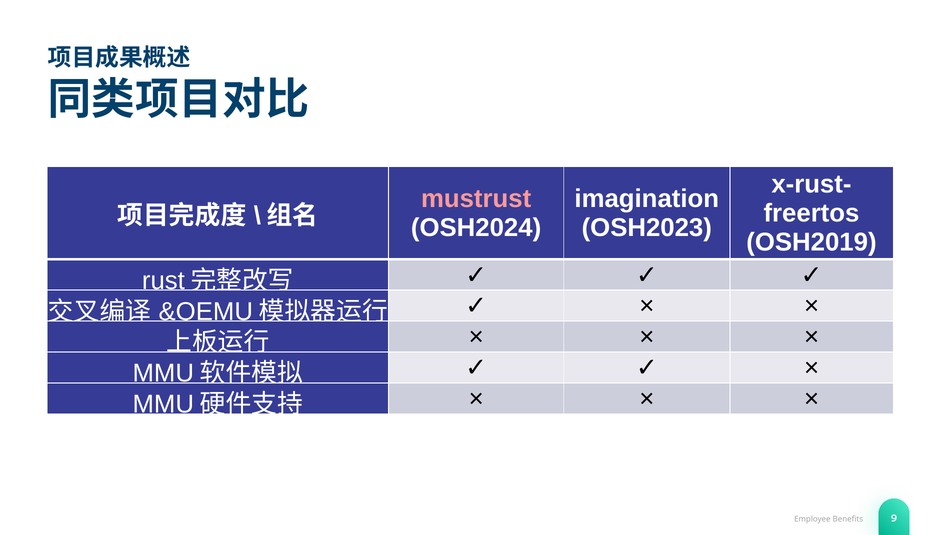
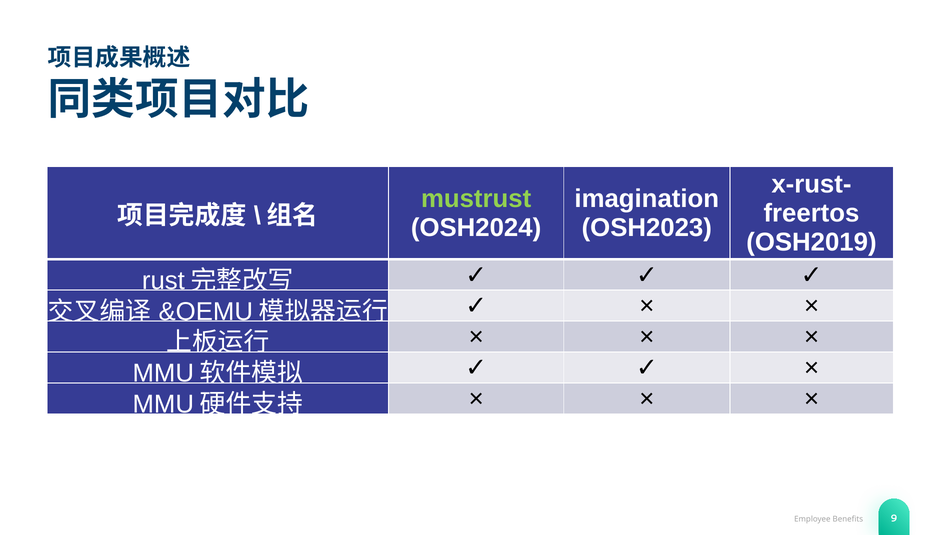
mustrust colour: pink -> light green (476, 199)
